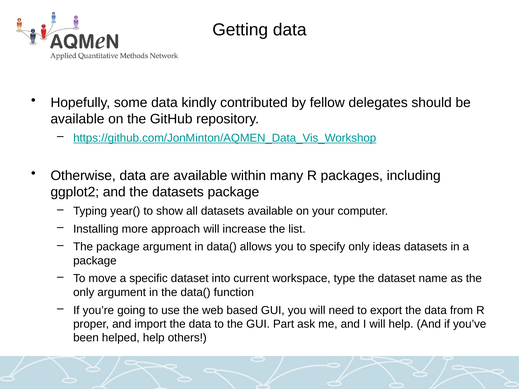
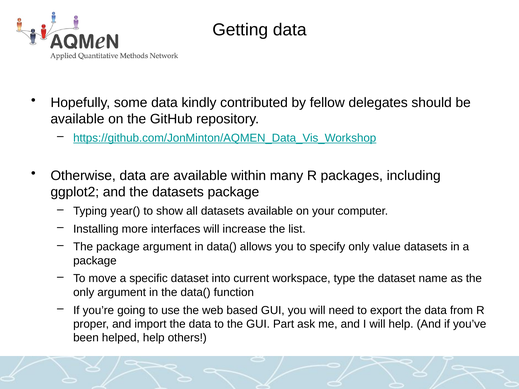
approach: approach -> interfaces (176, 229)
ideas: ideas -> value (387, 247)
